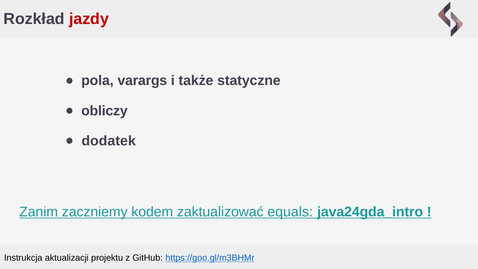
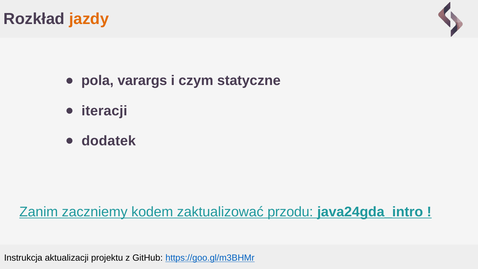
jazdy colour: red -> orange (89, 19)
także: także -> czym (196, 81)
obliczy: obliczy -> iteracji (104, 111)
equals: equals -> przodu (290, 212)
